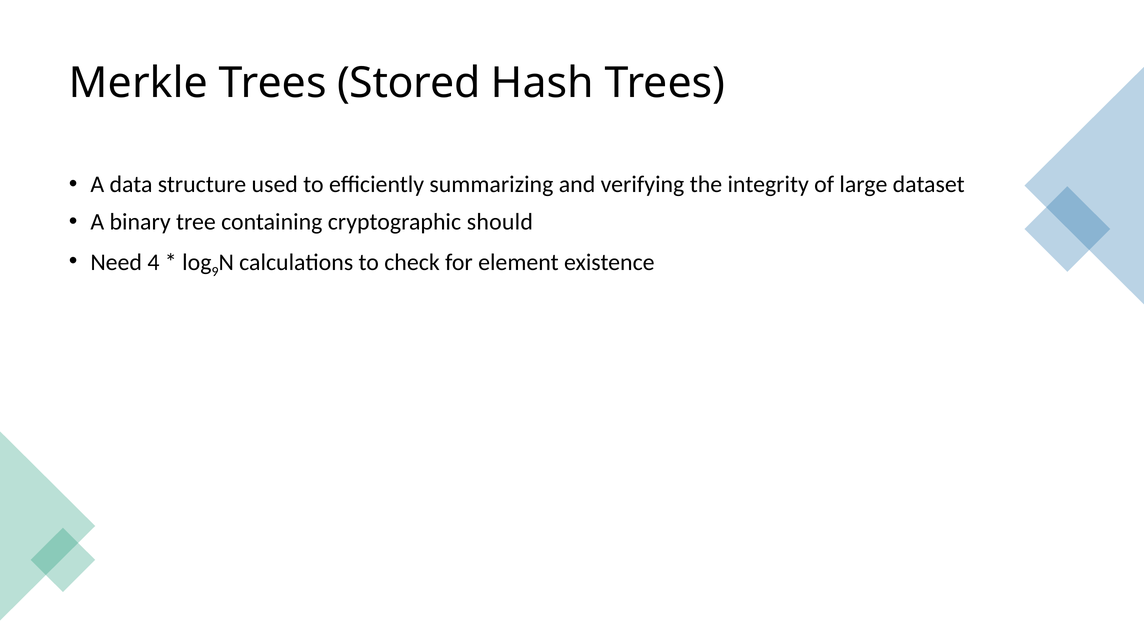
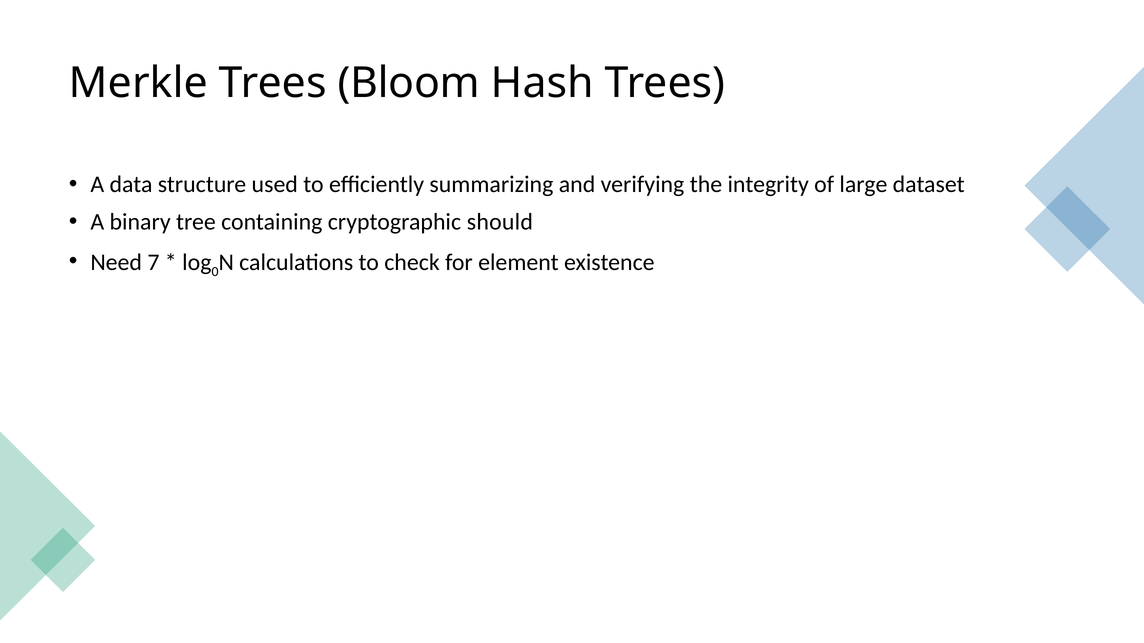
Stored: Stored -> Bloom (409, 83)
4: 4 -> 7 (153, 263)
9: 9 -> 0 (215, 272)
